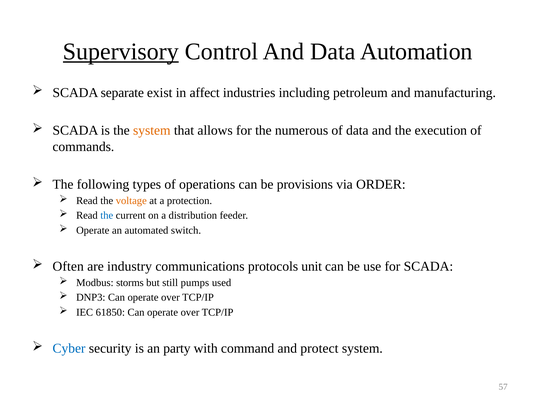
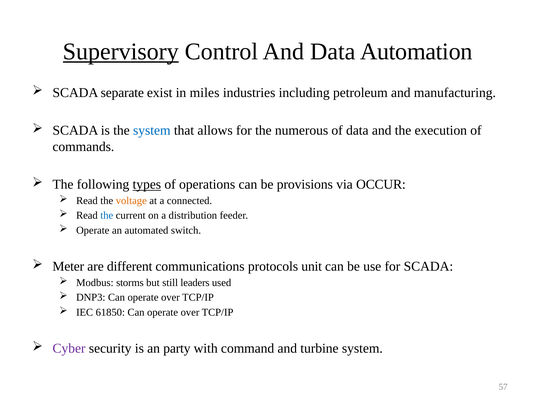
affect: affect -> miles (205, 93)
system colour: orange -> blue (152, 130)
types underline: none -> present (147, 184)
ORDER: ORDER -> OCCUR (381, 184)
protection: protection -> connected (190, 201)
Often: Often -> Meter (68, 266)
industry: industry -> different (130, 266)
pumps: pumps -> leaders (195, 283)
Cyber colour: blue -> purple (69, 348)
protect: protect -> turbine (319, 348)
